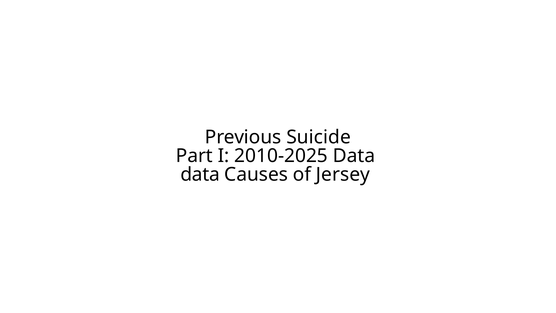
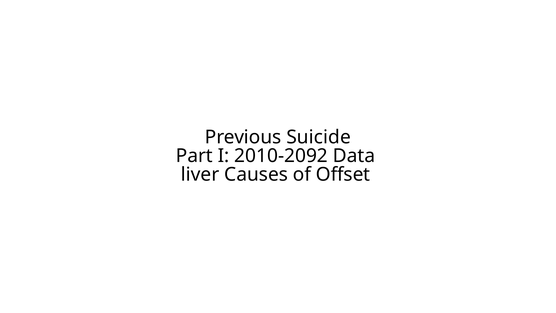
2010-2025: 2010-2025 -> 2010-2092 (281, 156)
data: data -> liver (200, 174)
Jersey: Jersey -> Offset (343, 174)
